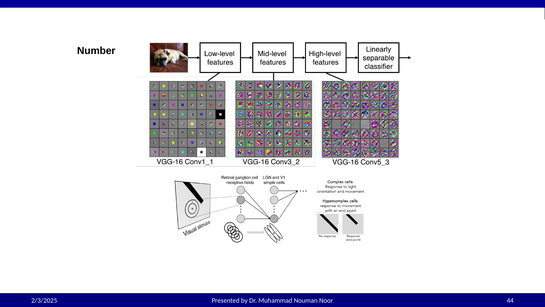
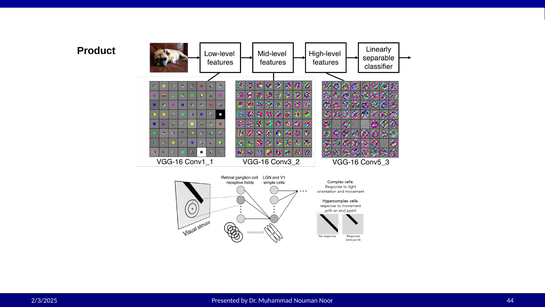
Number: Number -> Product (96, 51)
